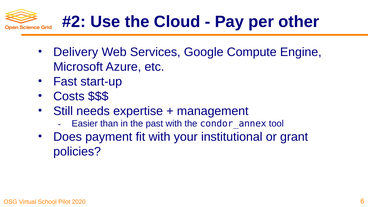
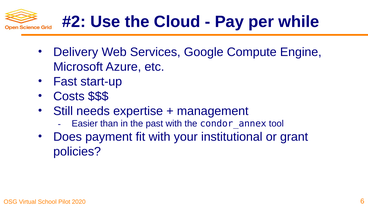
other: other -> while (299, 22)
